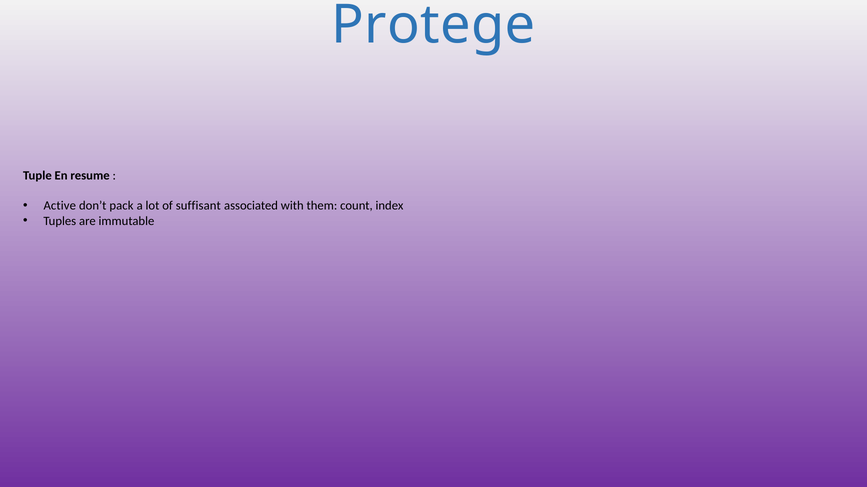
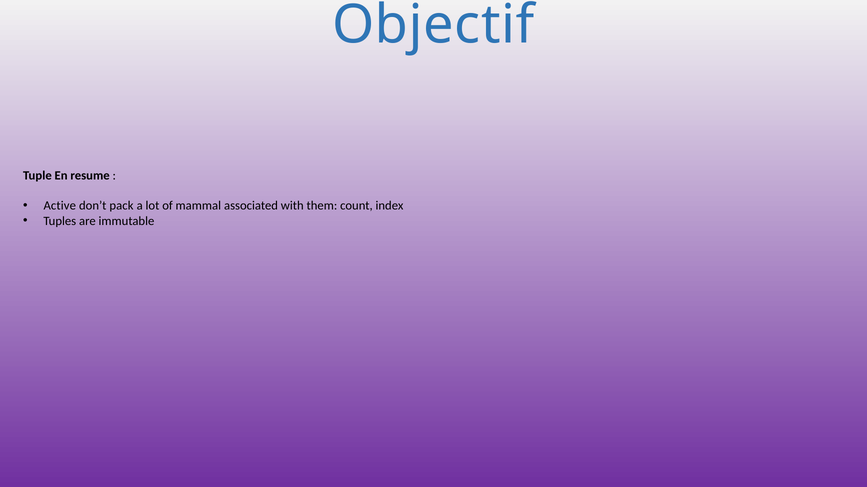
Protege: Protege -> Objectif (433, 25)
suffisant: suffisant -> mammal (198, 206)
